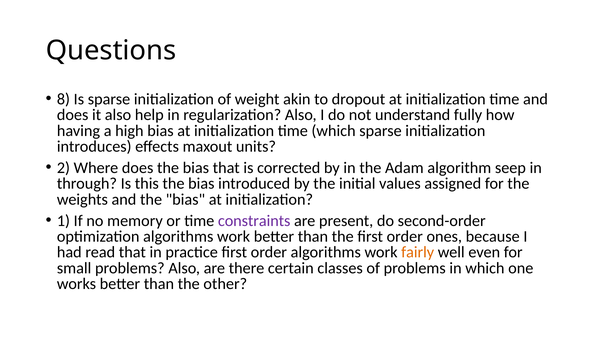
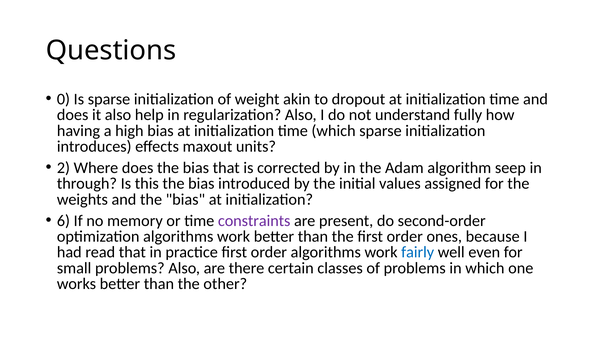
8: 8 -> 0 (63, 99)
1: 1 -> 6 (63, 221)
fairly colour: orange -> blue (418, 252)
